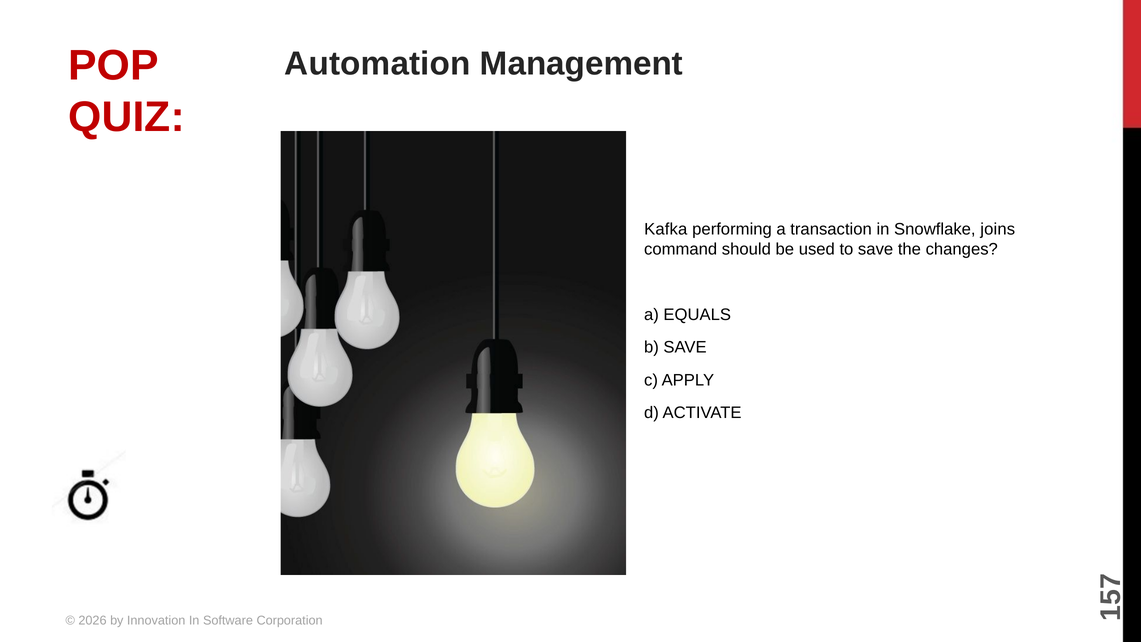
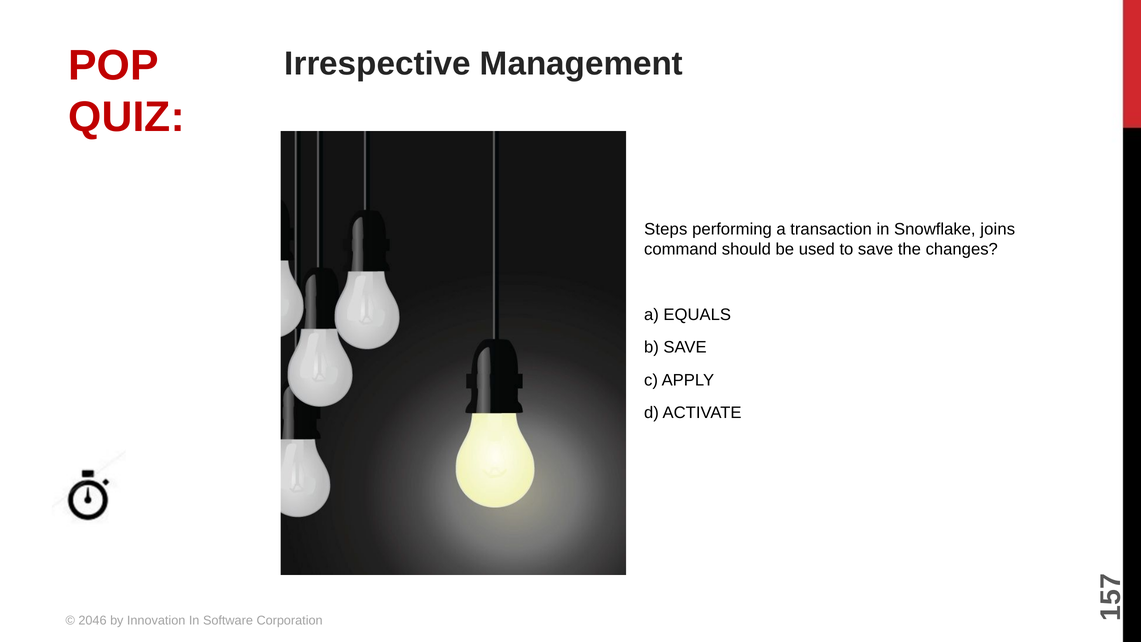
Automation: Automation -> Irrespective (378, 64)
Kafka: Kafka -> Steps (666, 229)
2026: 2026 -> 2046 (92, 620)
